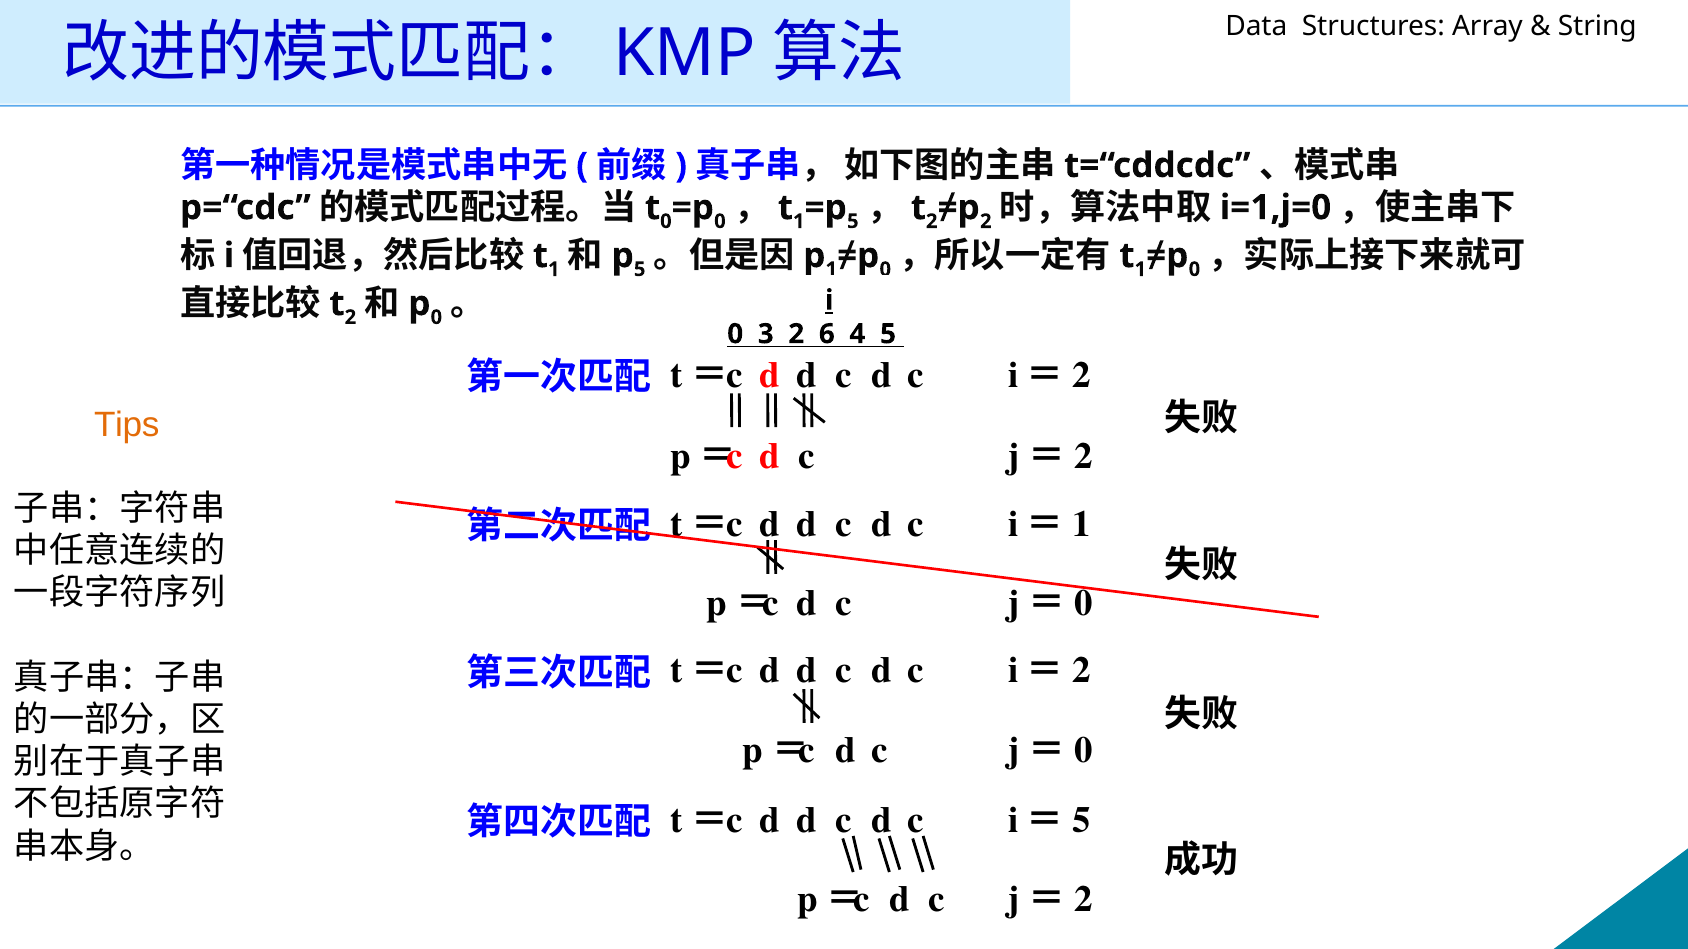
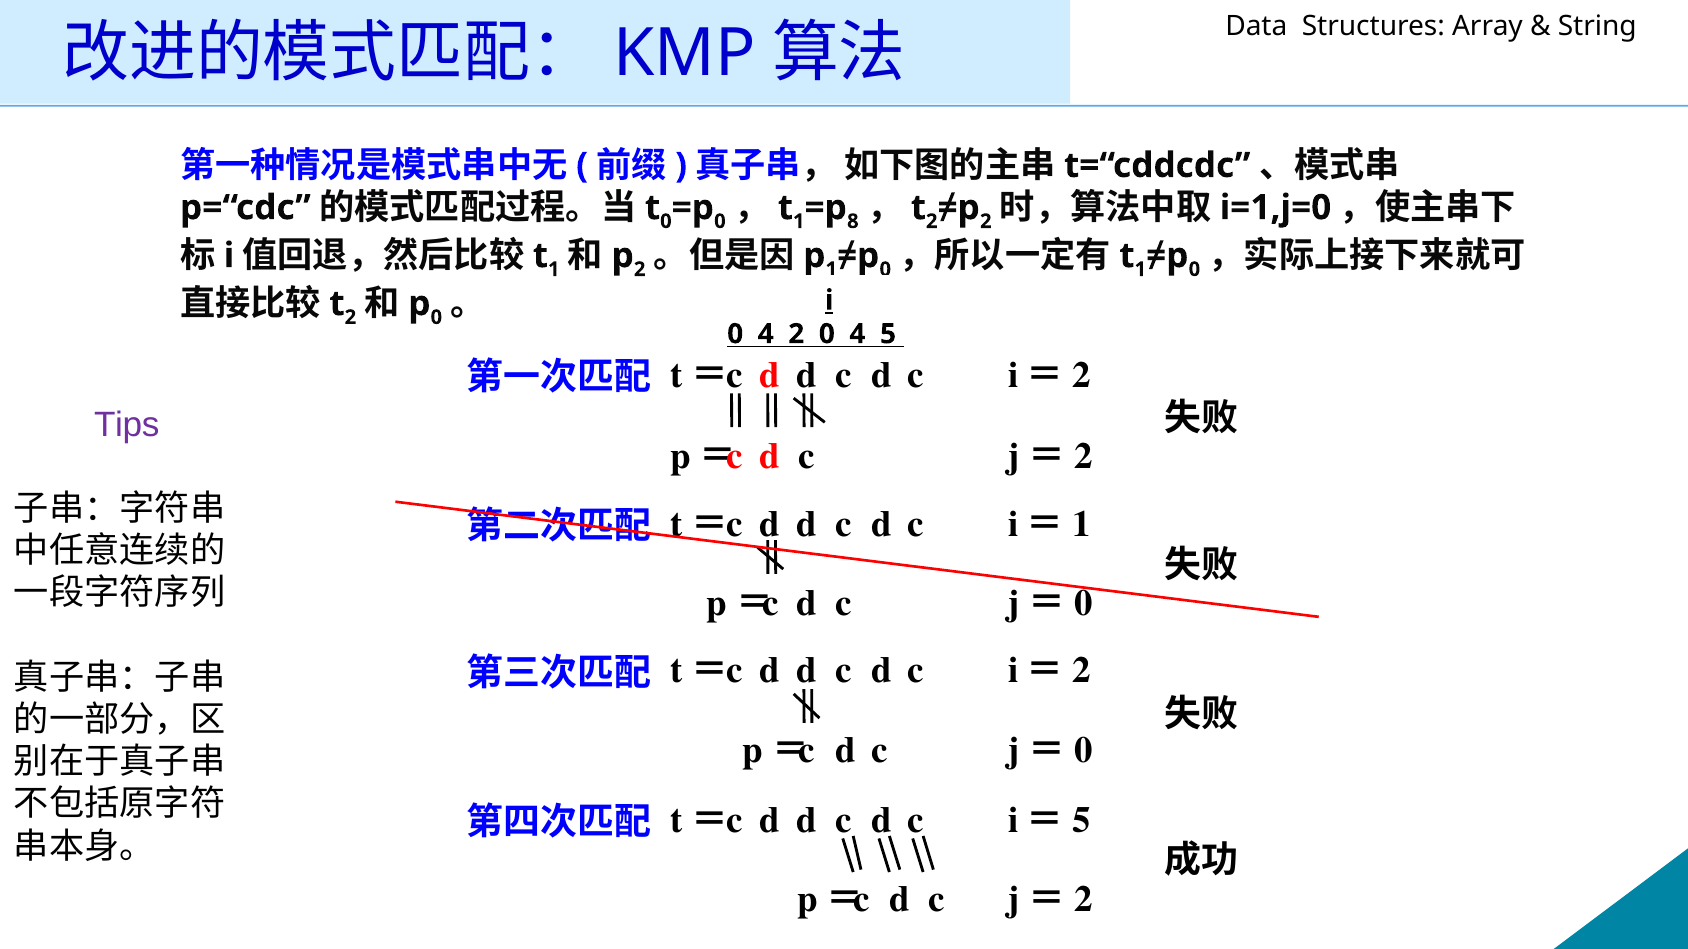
5: 5 -> 8 (853, 221)
5: 5 -> 2 (640, 269)
3: 3 -> 4 (766, 334)
2 6: 6 -> 0 (827, 334)
Tips colour: orange -> purple (127, 425)
